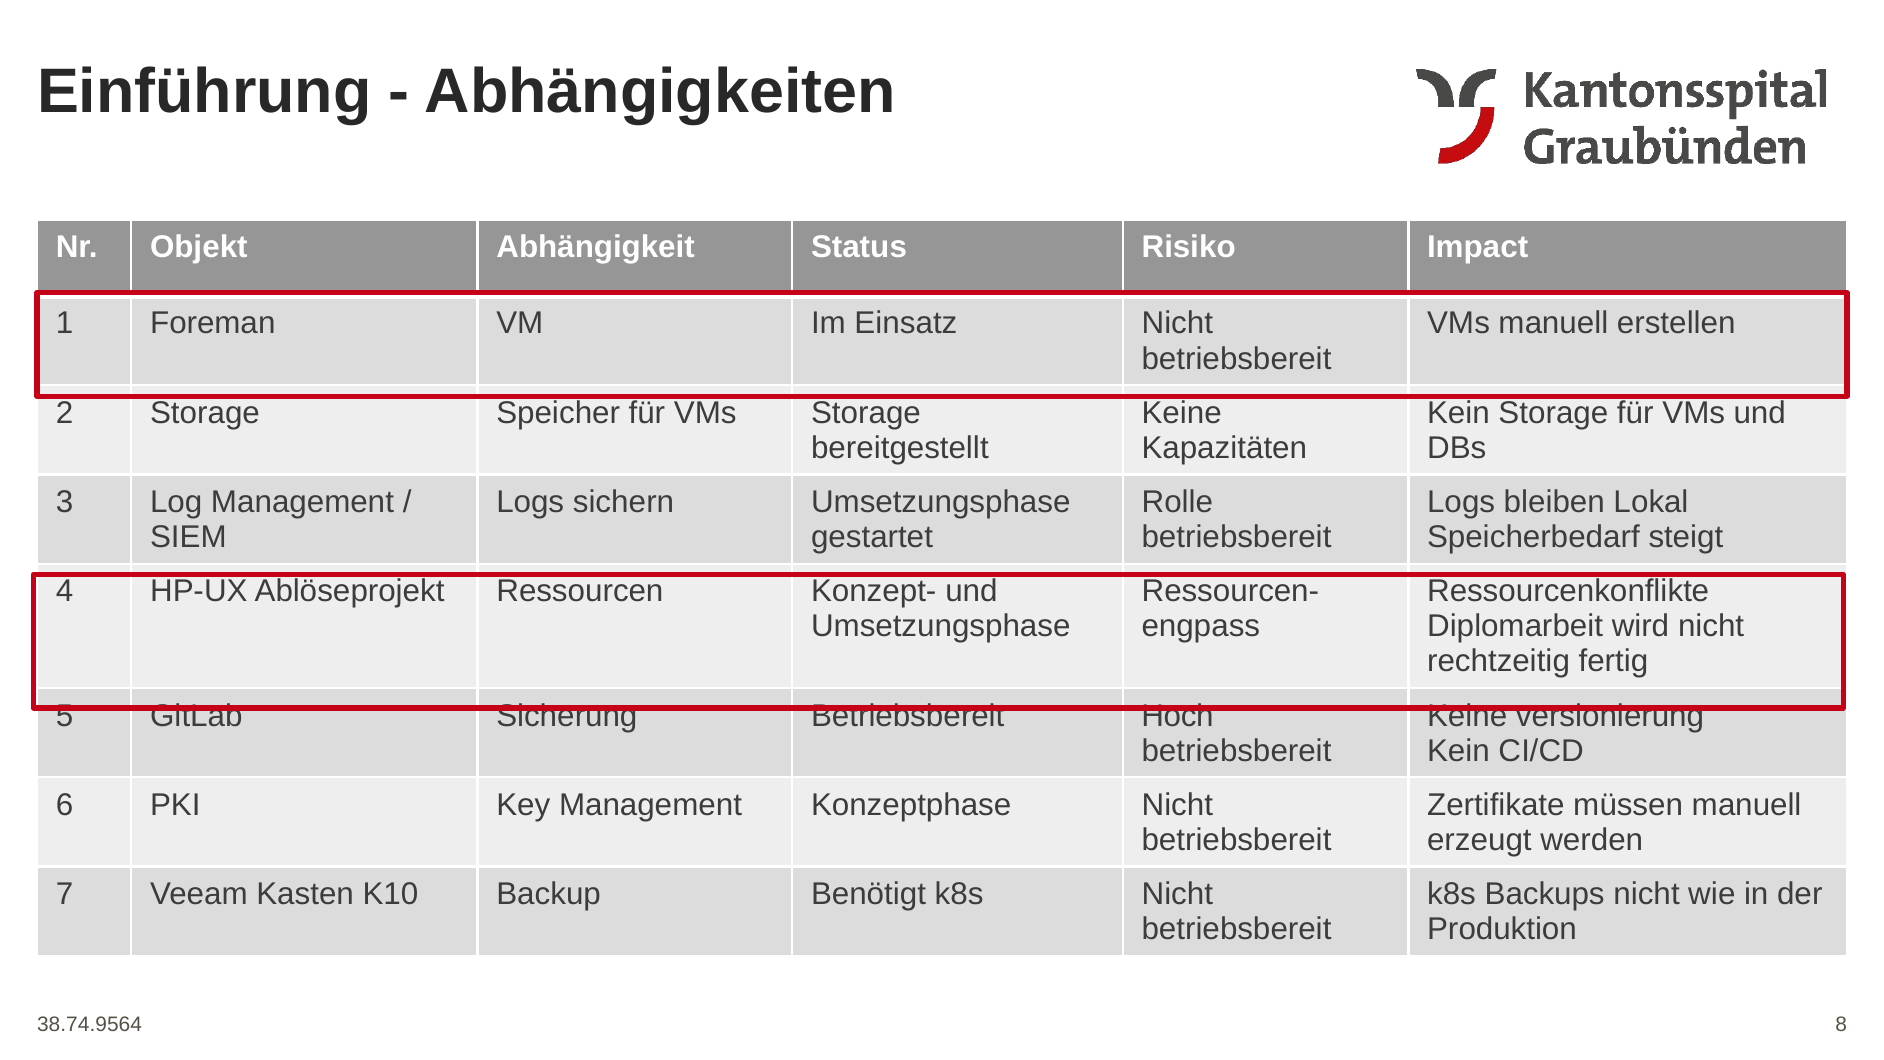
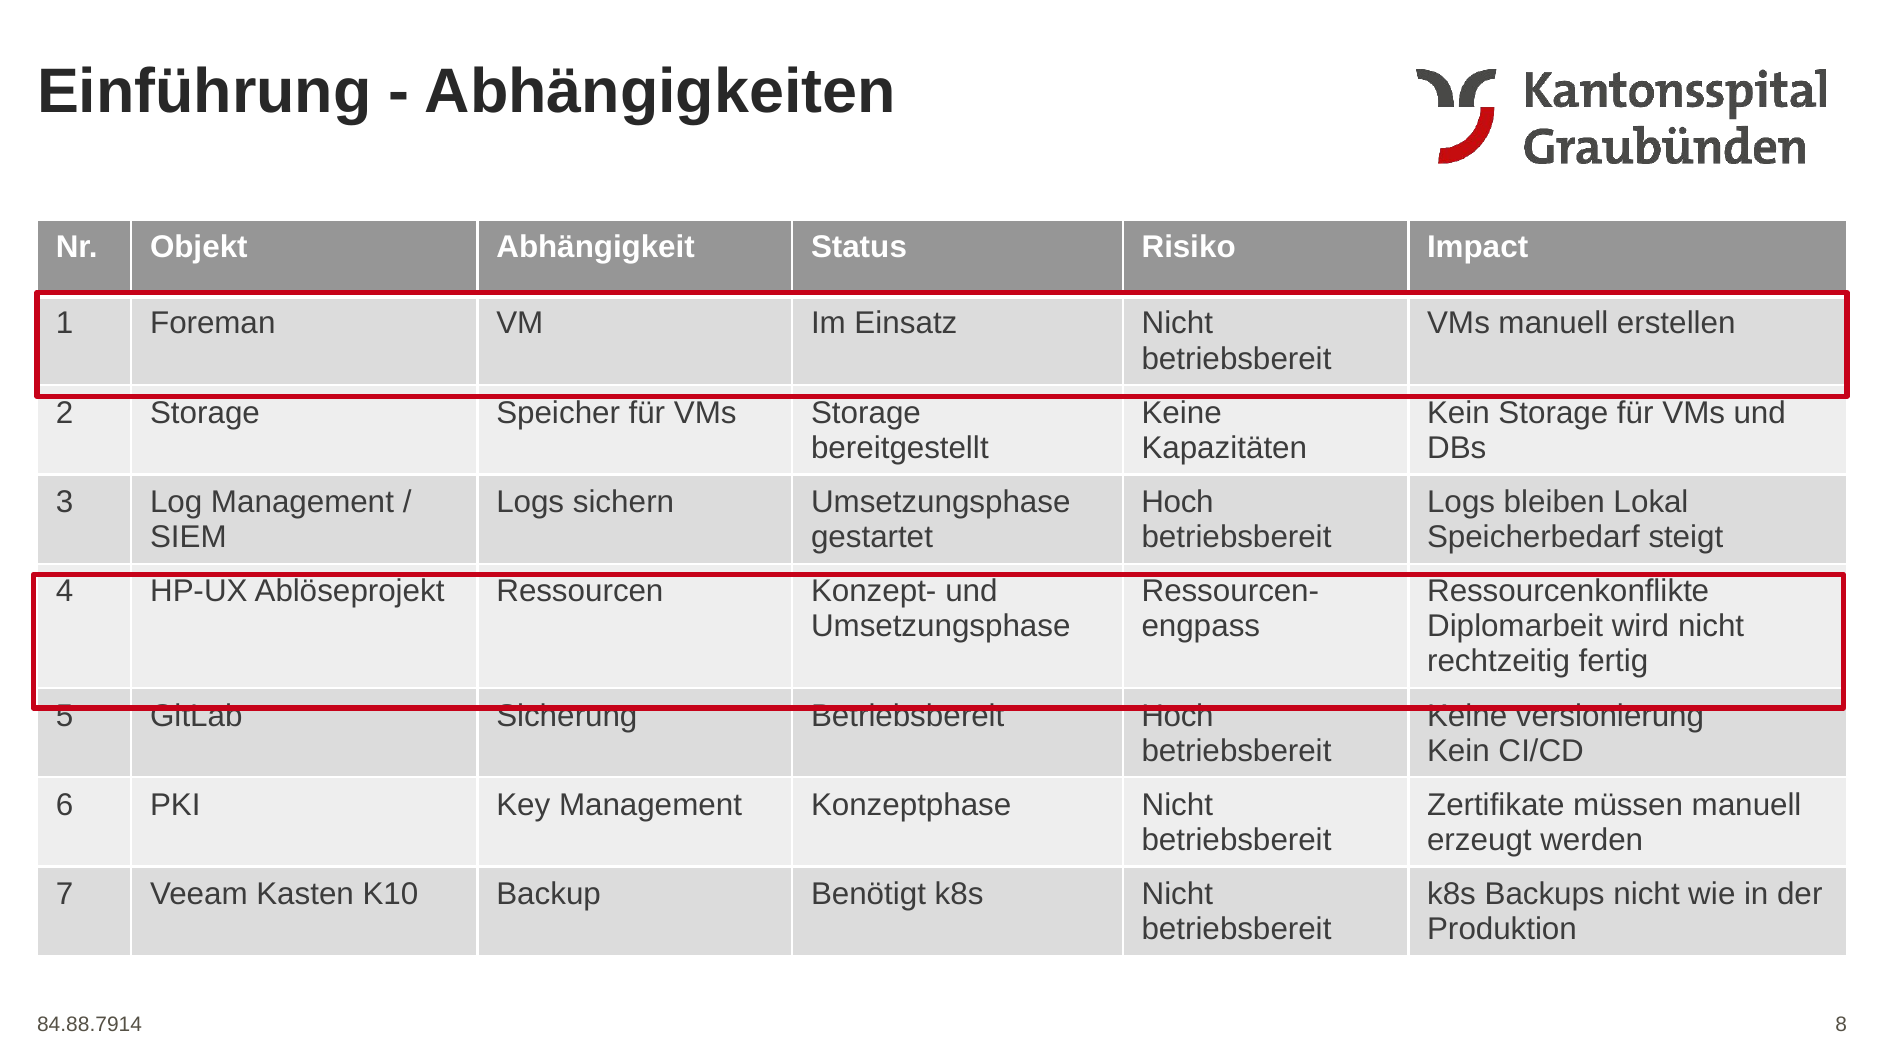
Rolle: Rolle -> Hoch (1178, 502)
38.74.9564: 38.74.9564 -> 84.88.7914 (90, 1025)
